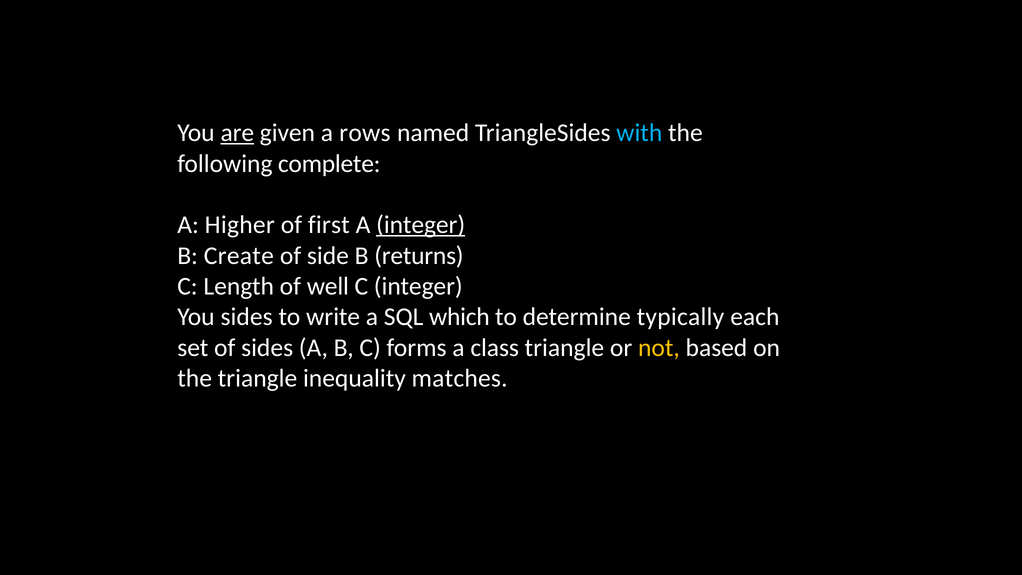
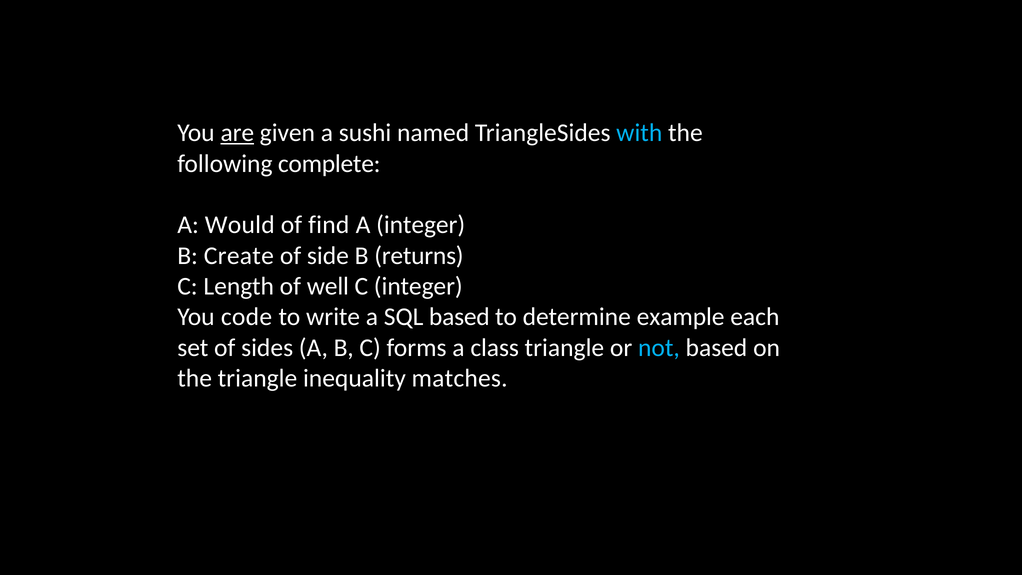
rows: rows -> sushi (365, 133)
Higher: Higher -> Would (240, 225)
first: first -> find (329, 225)
integer underline: present -> none (421, 225)
You sides: sides -> code (247, 317)
SQL which: which -> based (459, 317)
typically: typically -> example (681, 317)
not colour: yellow -> light blue (659, 348)
